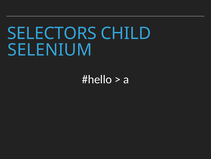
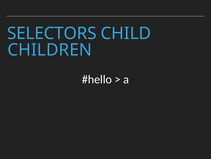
SELENIUM: SELENIUM -> CHILDREN (50, 50)
